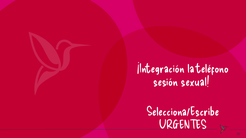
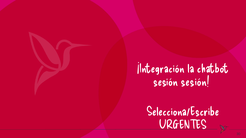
teléfono: teléfono -> chatbot (213, 69)
sesión sexual: sexual -> sesión (195, 82)
